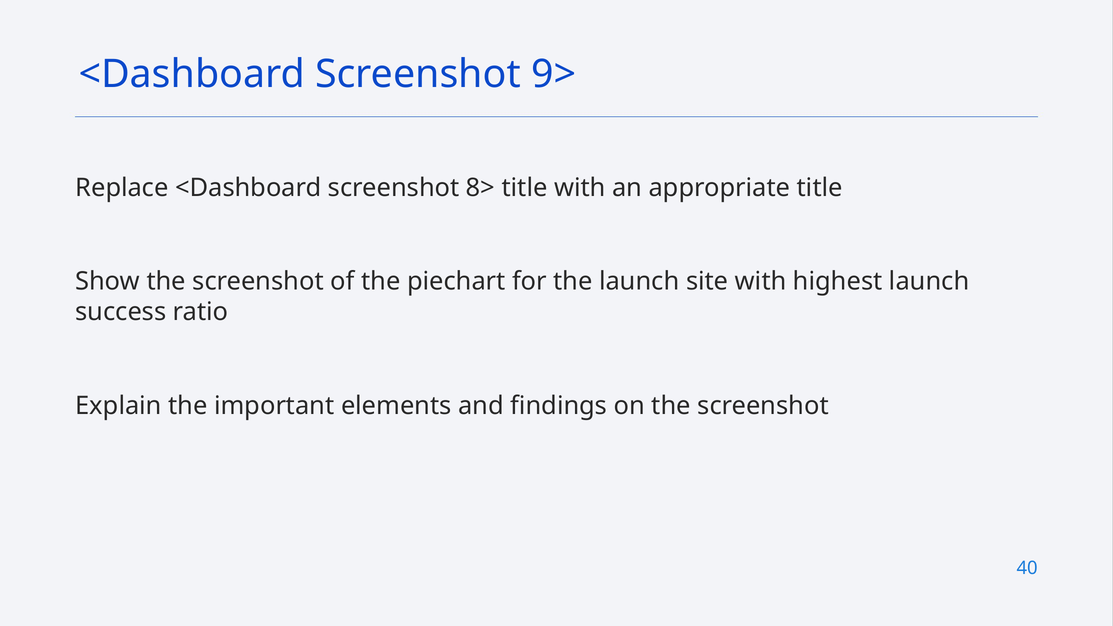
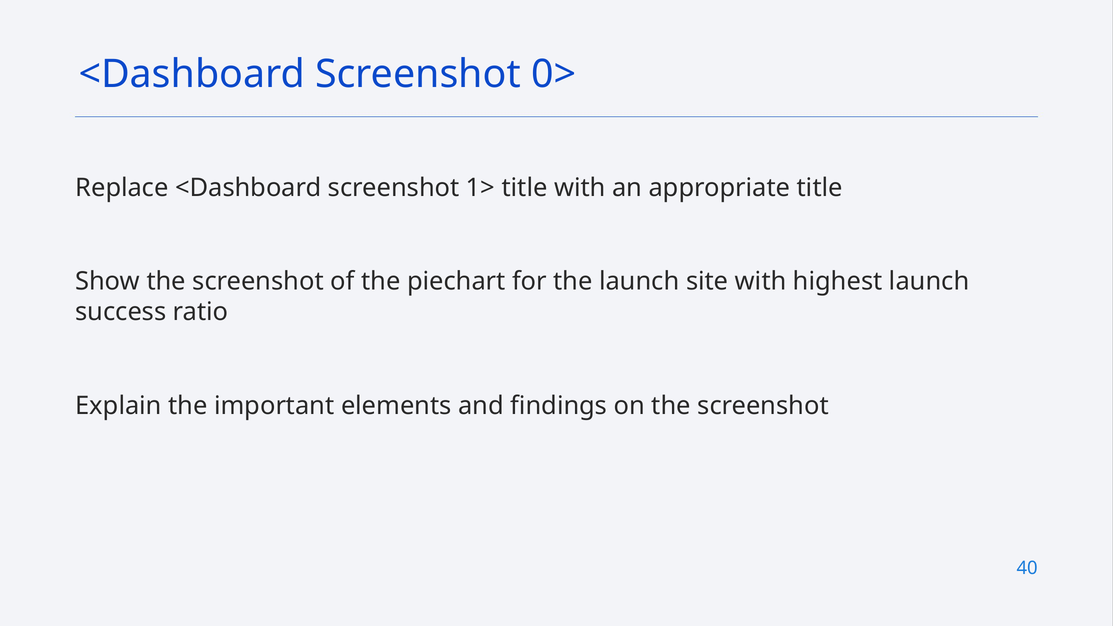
9>: 9> -> 0> (554, 74)
8>: 8> -> 1> (480, 188)
